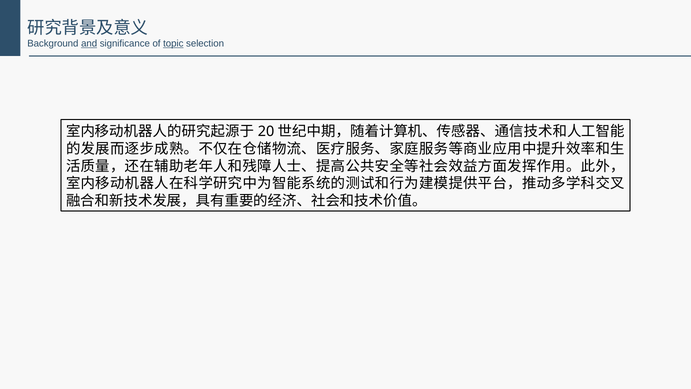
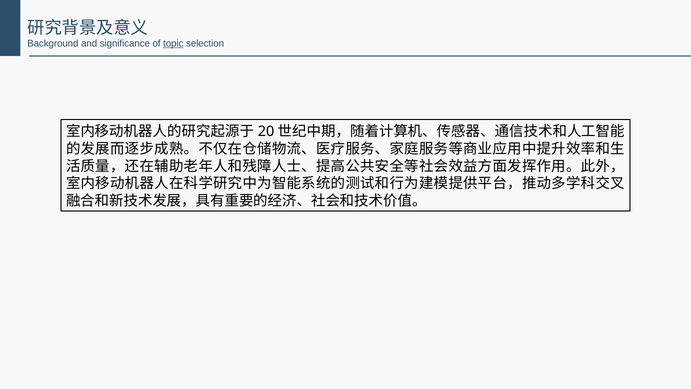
and underline: present -> none (89, 44)
